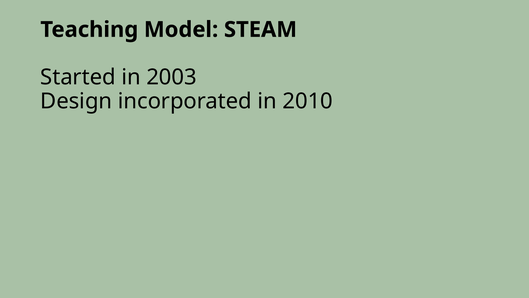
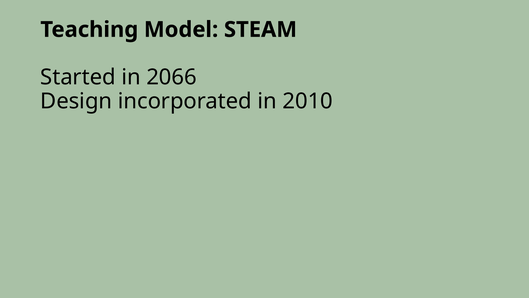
2003: 2003 -> 2066 (172, 77)
